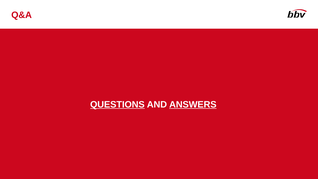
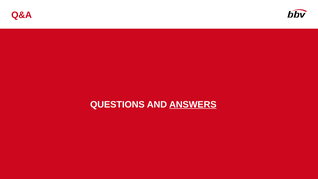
QUESTIONS underline: present -> none (117, 104)
